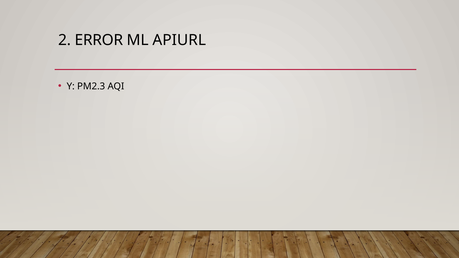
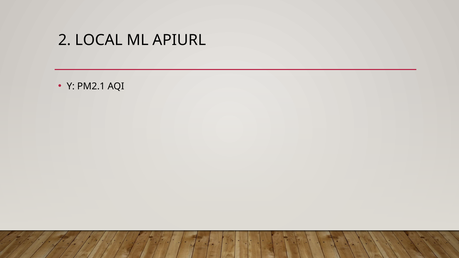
ERROR: ERROR -> LOCAL (99, 40)
PM2.3: PM2.3 -> PM2.1 (91, 86)
